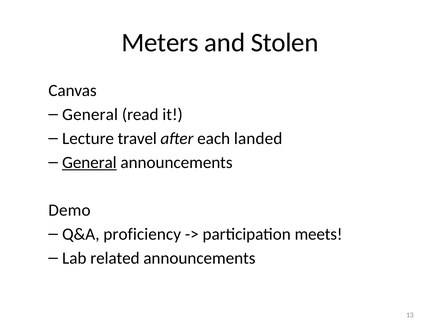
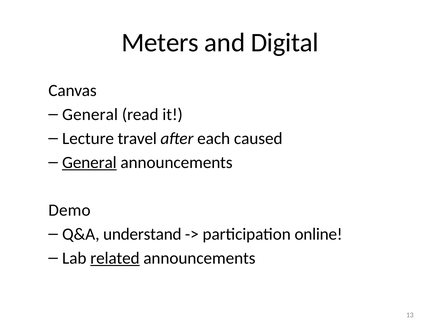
Stolen: Stolen -> Digital (285, 43)
landed: landed -> caused (258, 138)
proficiency: proficiency -> understand (142, 234)
meets: meets -> online (318, 234)
related underline: none -> present (115, 258)
